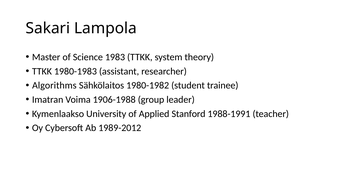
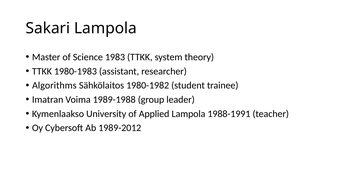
1906-1988: 1906-1988 -> 1989-1988 (114, 99)
Applied Stanford: Stanford -> Lampola (188, 113)
